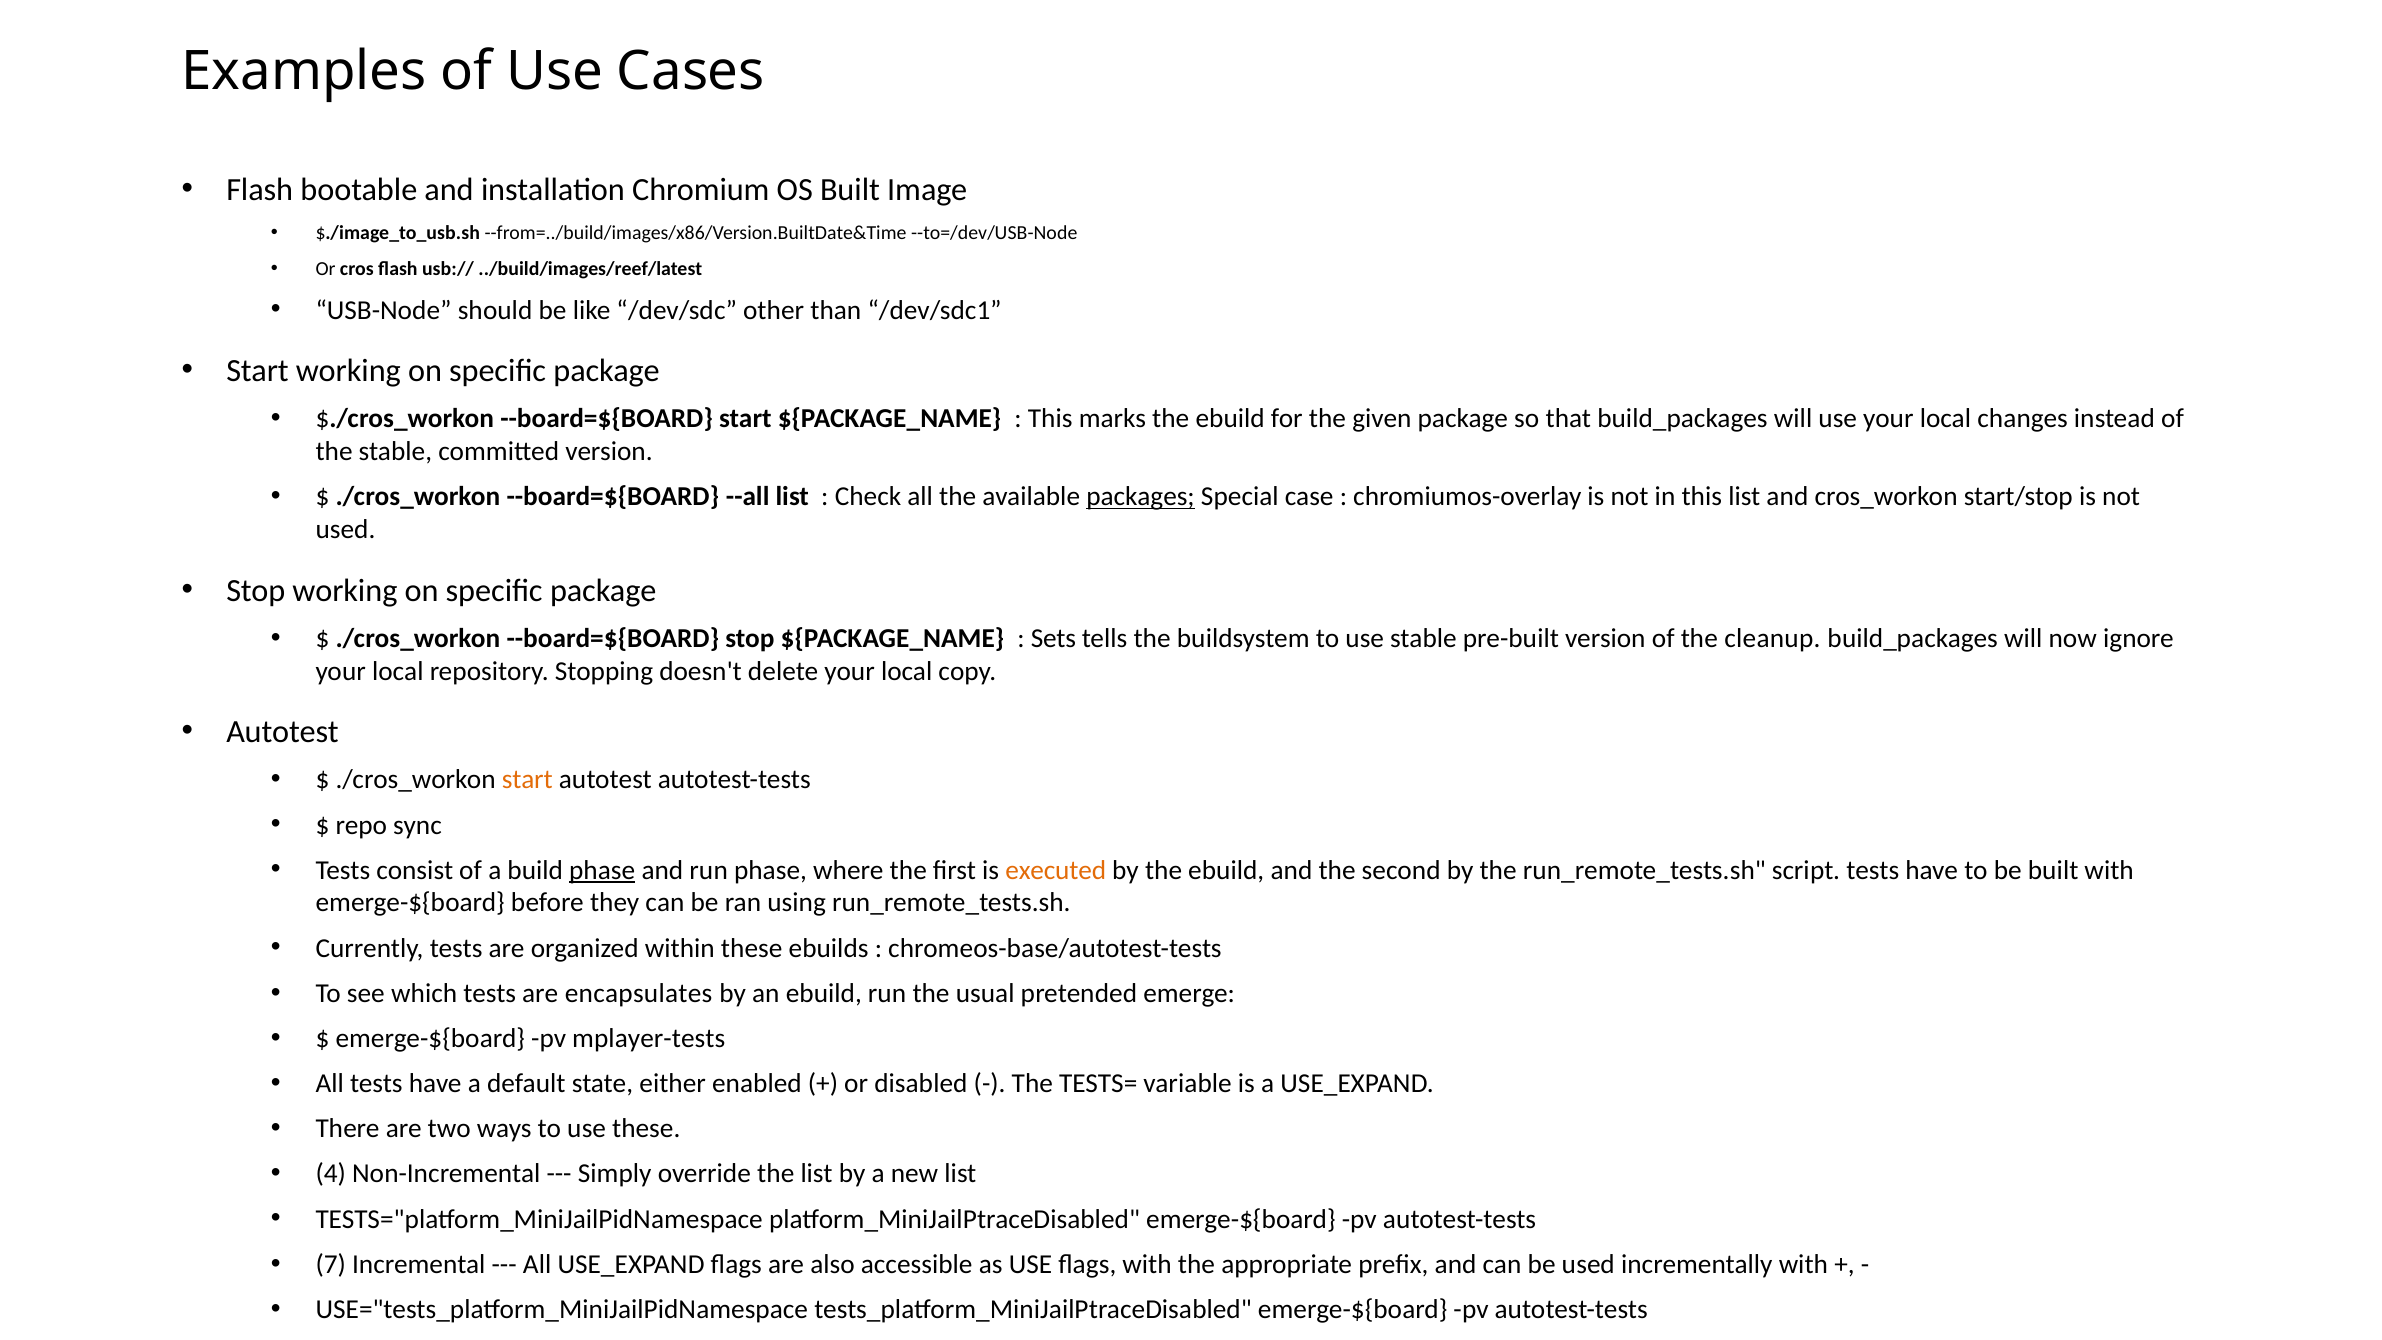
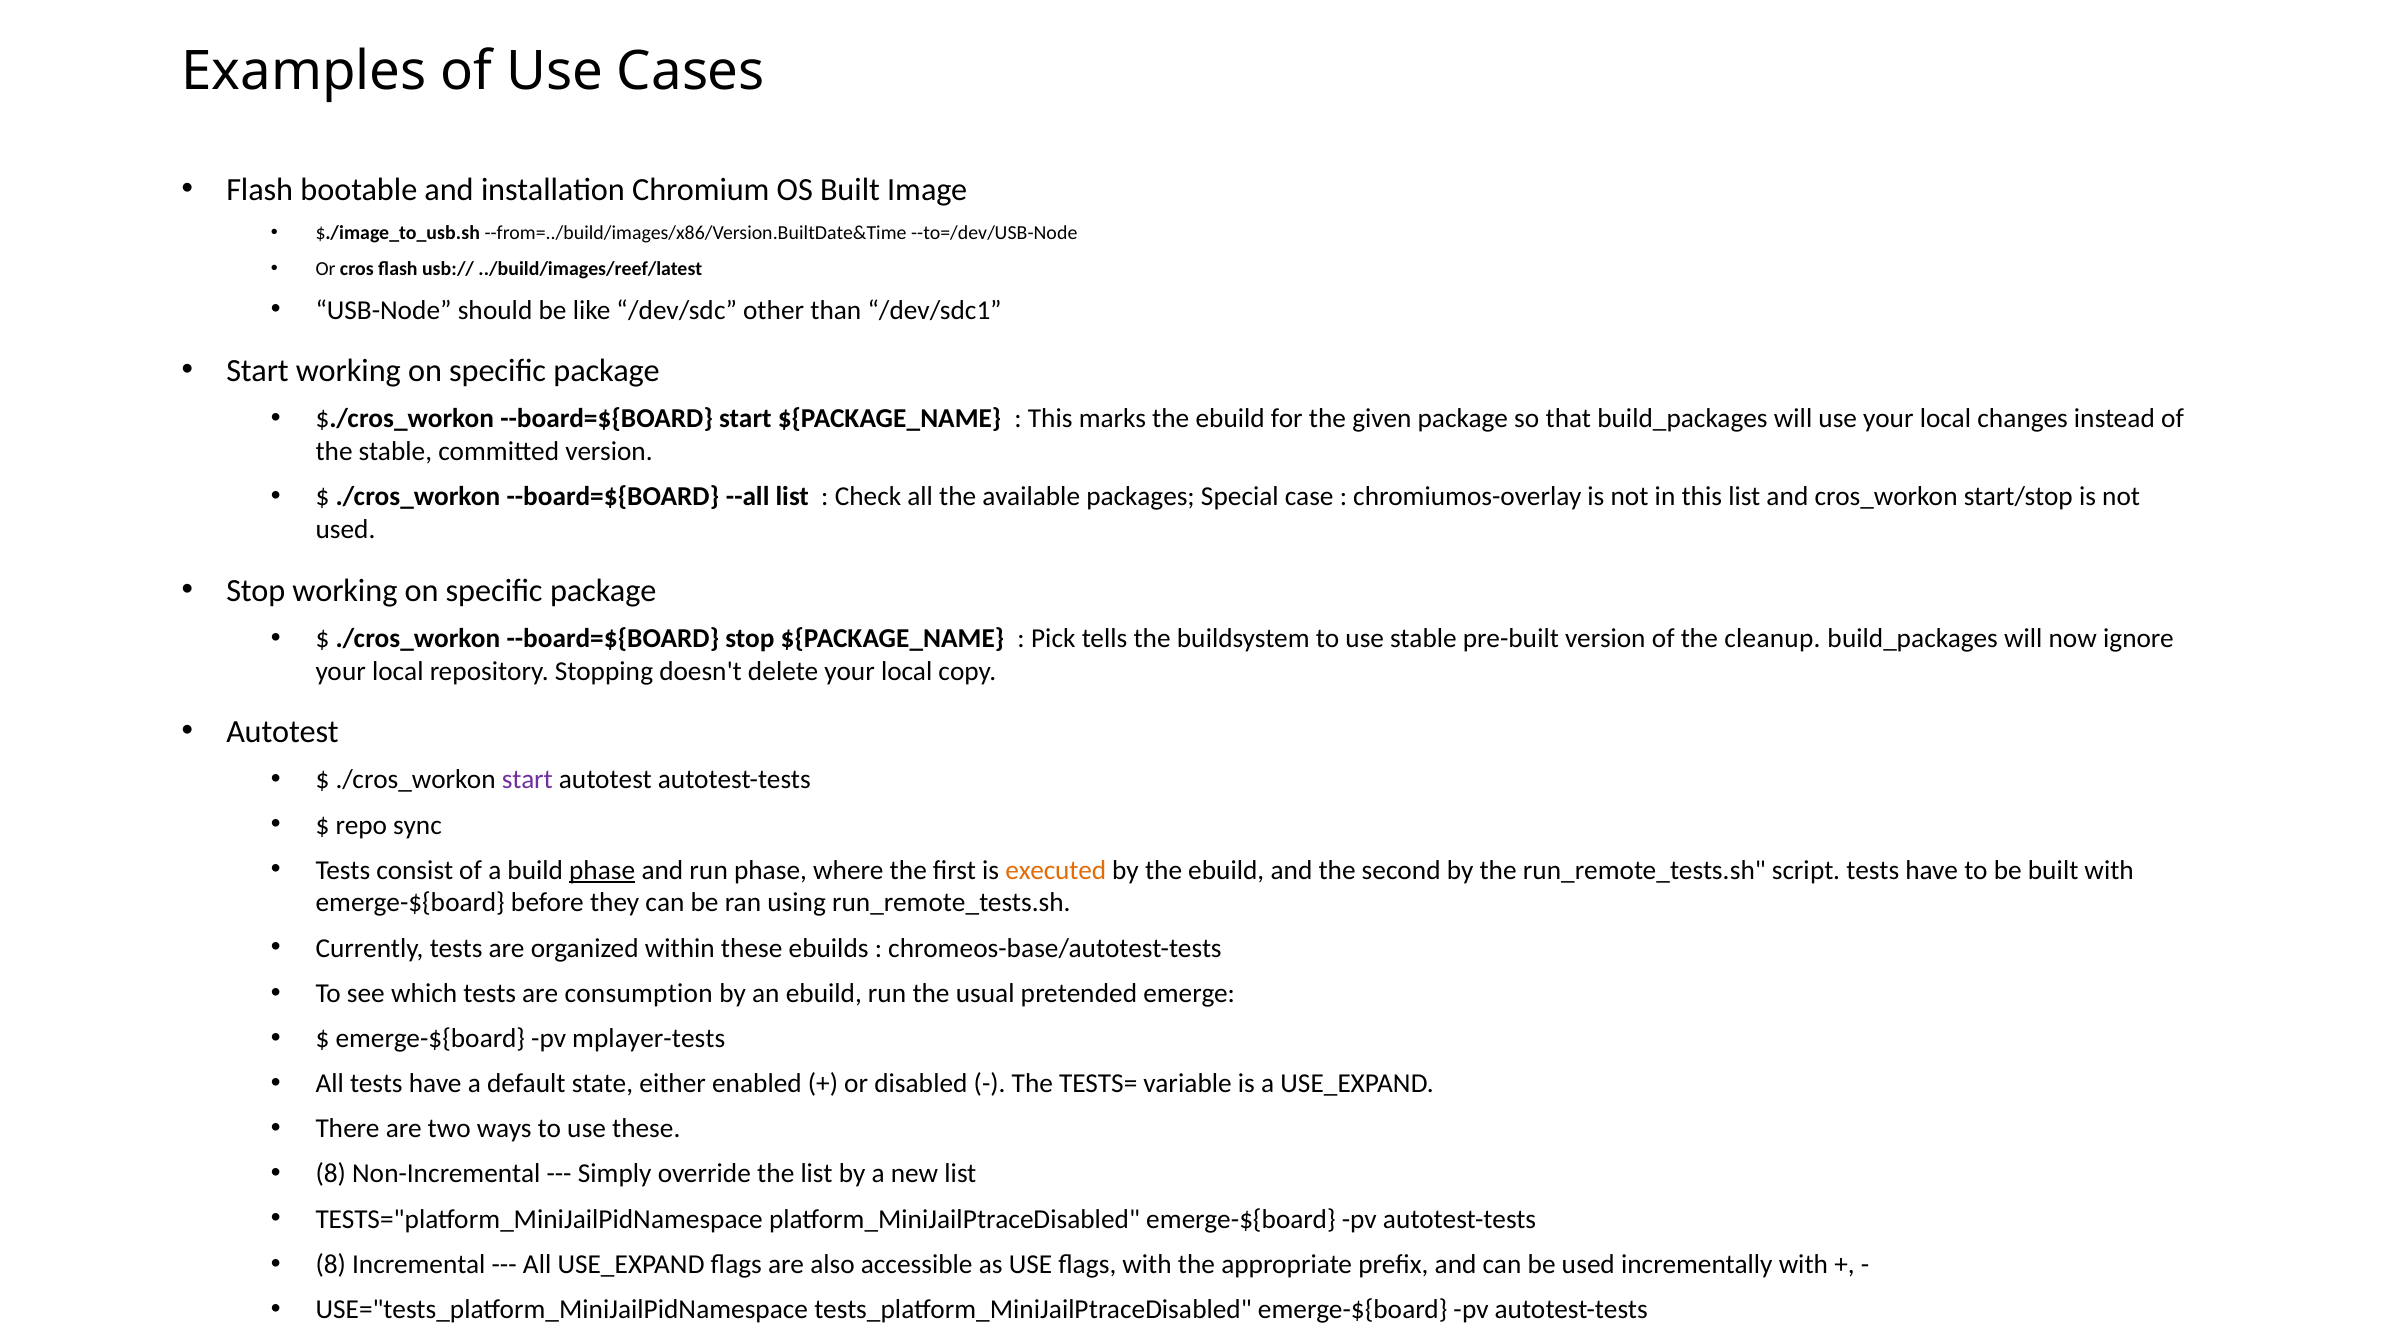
packages underline: present -> none (1141, 497)
Sets: Sets -> Pick (1053, 638)
start colour: orange -> purple (527, 780)
encapsulates: encapsulates -> consumption (639, 993)
4: 4 -> 8 (331, 1174)
7: 7 -> 8 (331, 1264)
